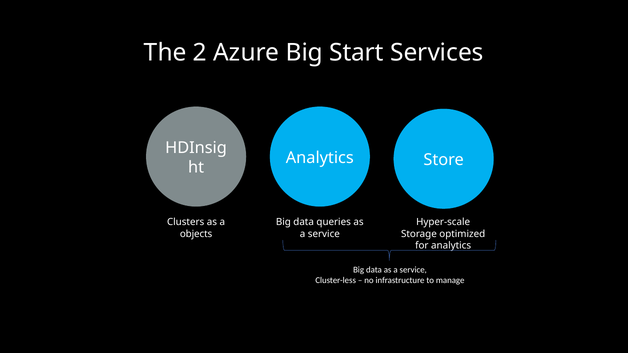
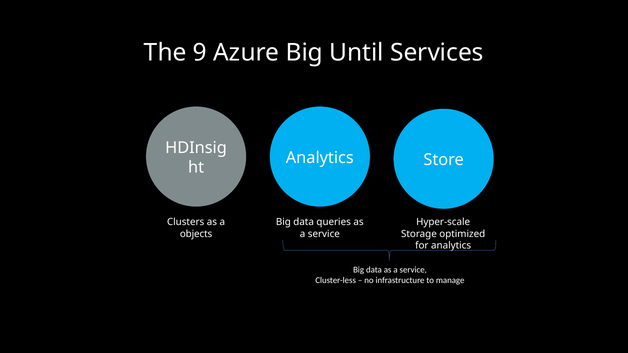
2: 2 -> 9 (200, 53)
Start: Start -> Until (357, 53)
